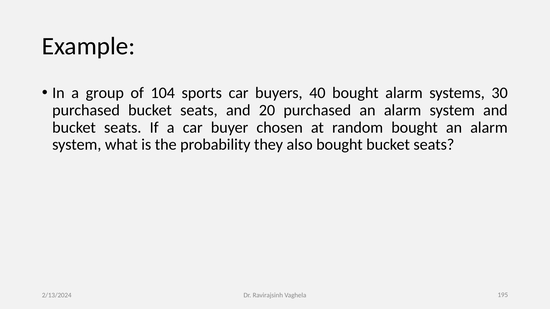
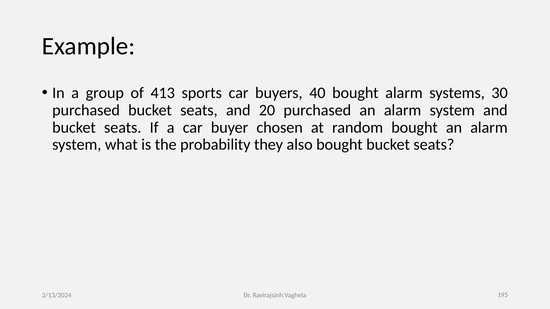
104: 104 -> 413 (163, 93)
